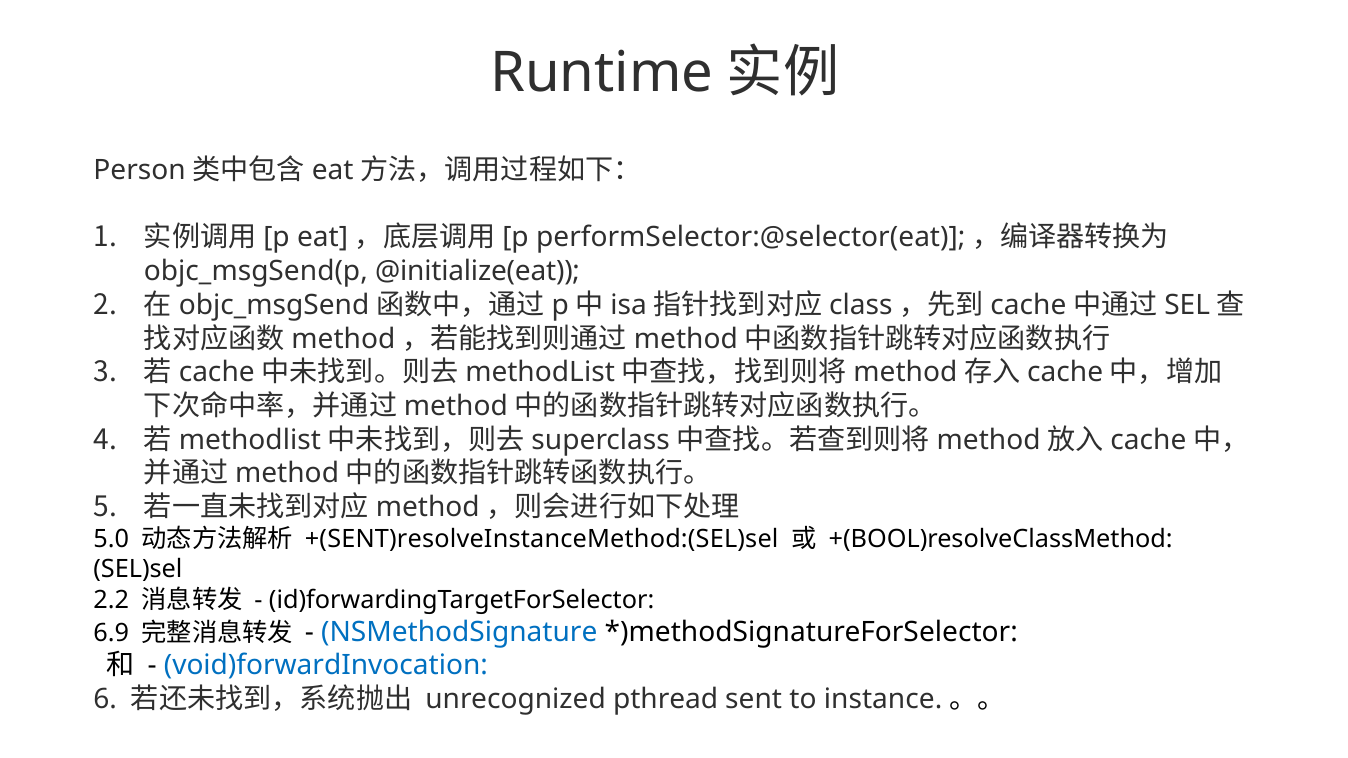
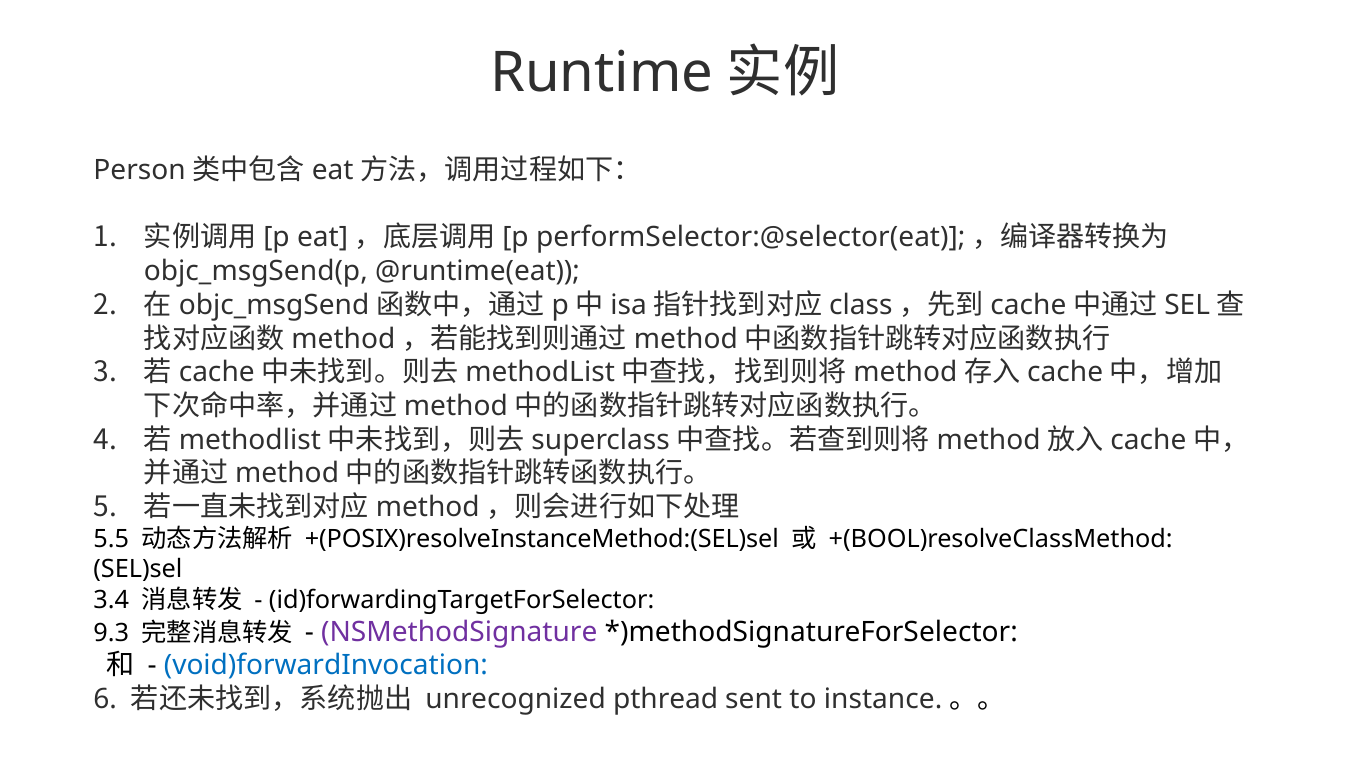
@initialize(eat: @initialize(eat -> @runtime(eat (477, 271)
5.0: 5.0 -> 5.5 (111, 539)
+(SENT)resolveInstanceMethod:(SEL)sel: +(SENT)resolveInstanceMethod:(SEL)sel -> +(POSIX)resolveInstanceMethod:(SEL)sel (542, 539)
2.2: 2.2 -> 3.4 (111, 600)
6.9: 6.9 -> 9.3 (111, 633)
NSMethodSignature colour: blue -> purple (459, 632)
